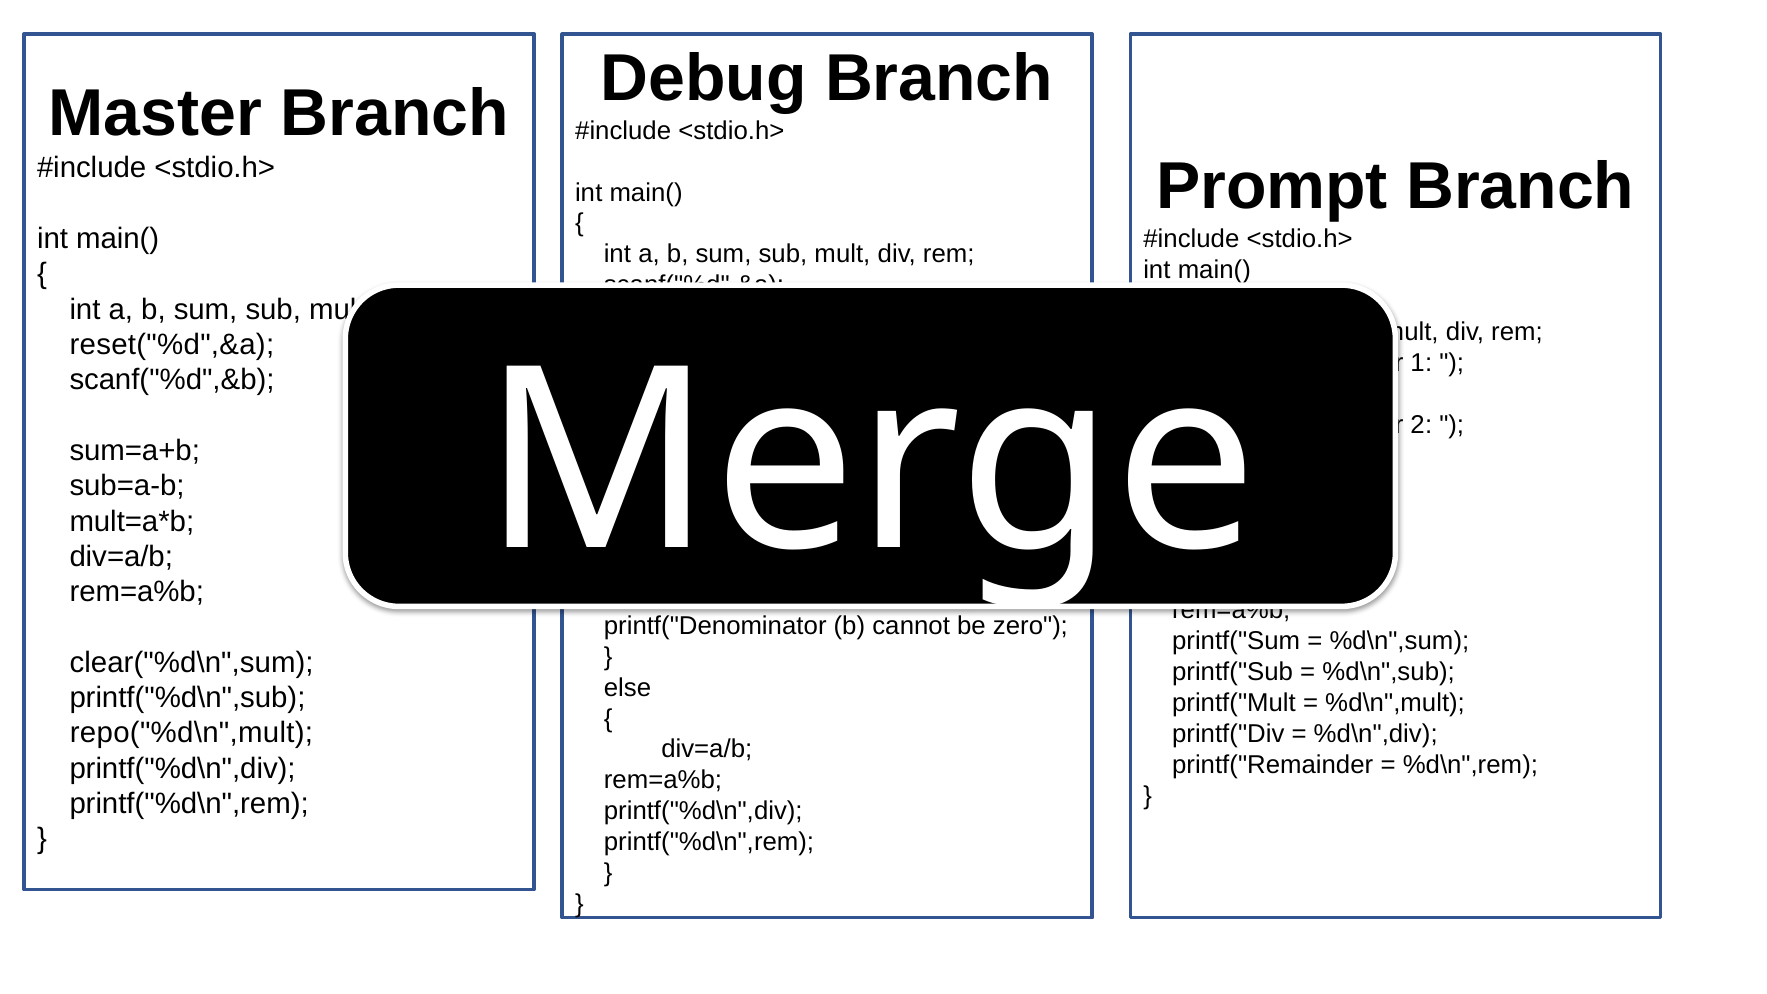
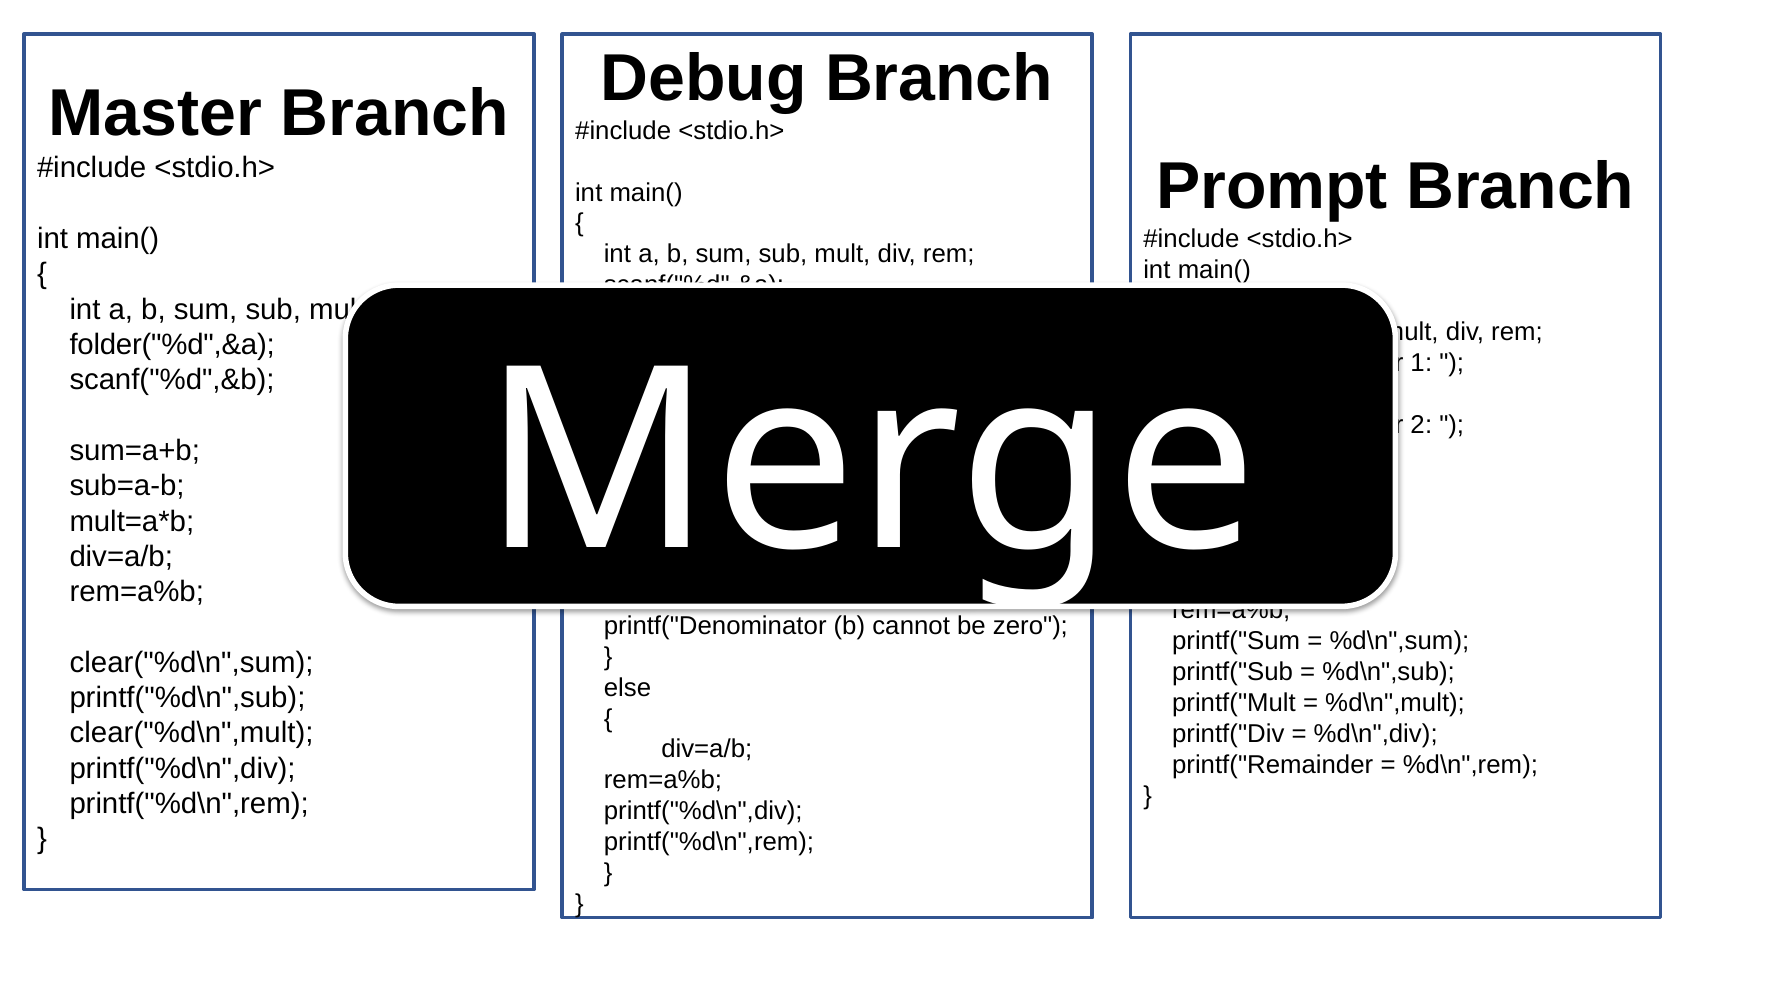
reset("%d",&a: reset("%d",&a -> folder("%d",&a (172, 345)
repo("%d\n",mult: repo("%d\n",mult -> clear("%d\n",mult (192, 733)
